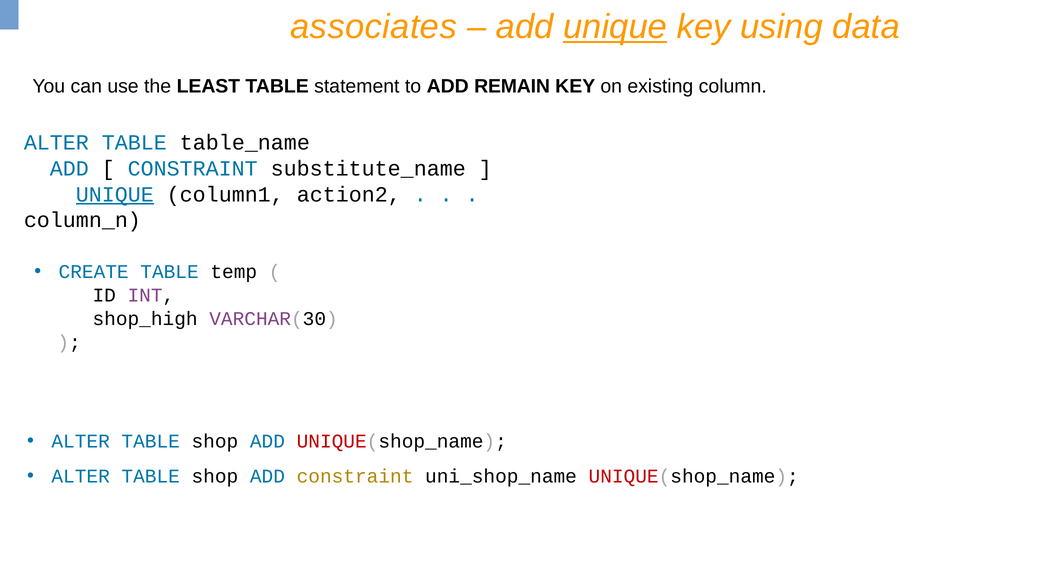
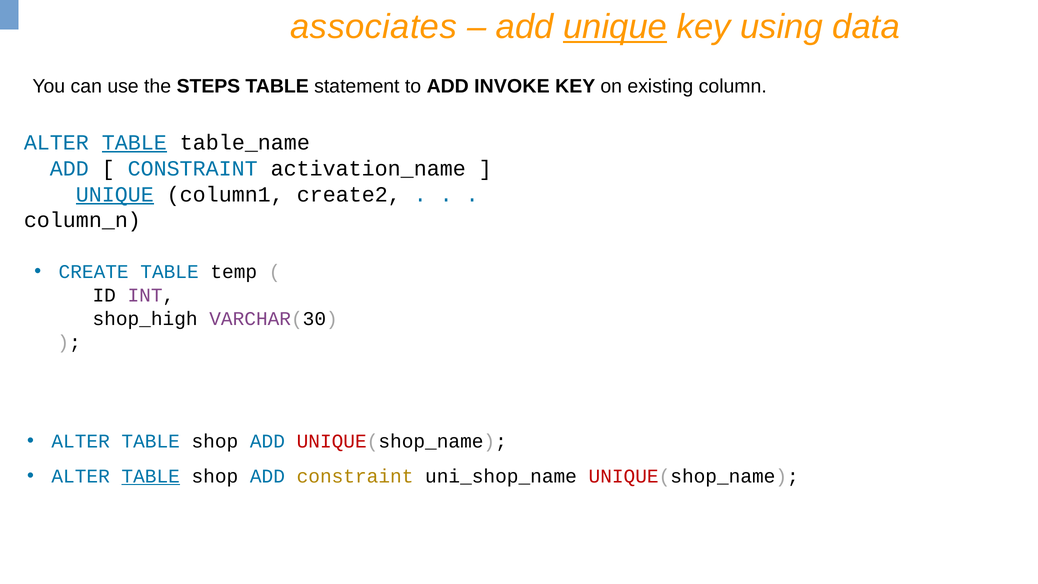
LEAST: LEAST -> STEPS (208, 86)
REMAIN: REMAIN -> INVOKE (512, 86)
TABLE underline: none -> present (134, 142)
substitute_name: substitute_name -> activation_name (368, 168)
action2: action2 -> create2 (349, 194)
TABLE underline: none -> present (151, 476)
